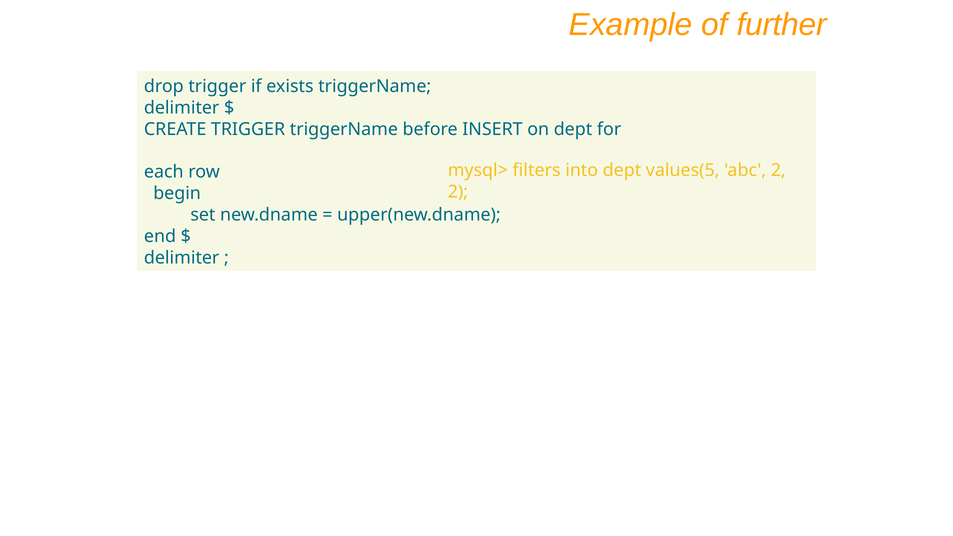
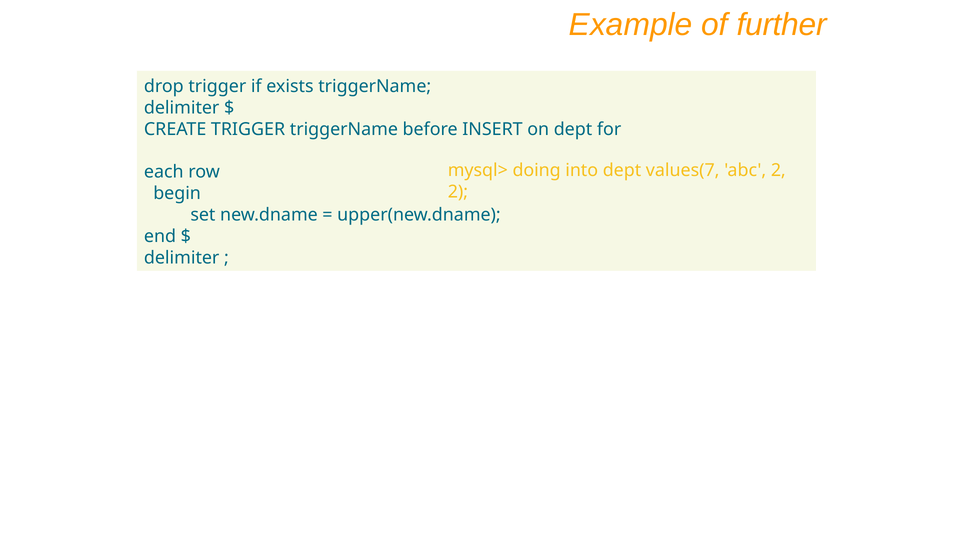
filters: filters -> doing (537, 170)
values(5: values(5 -> values(7 (683, 170)
